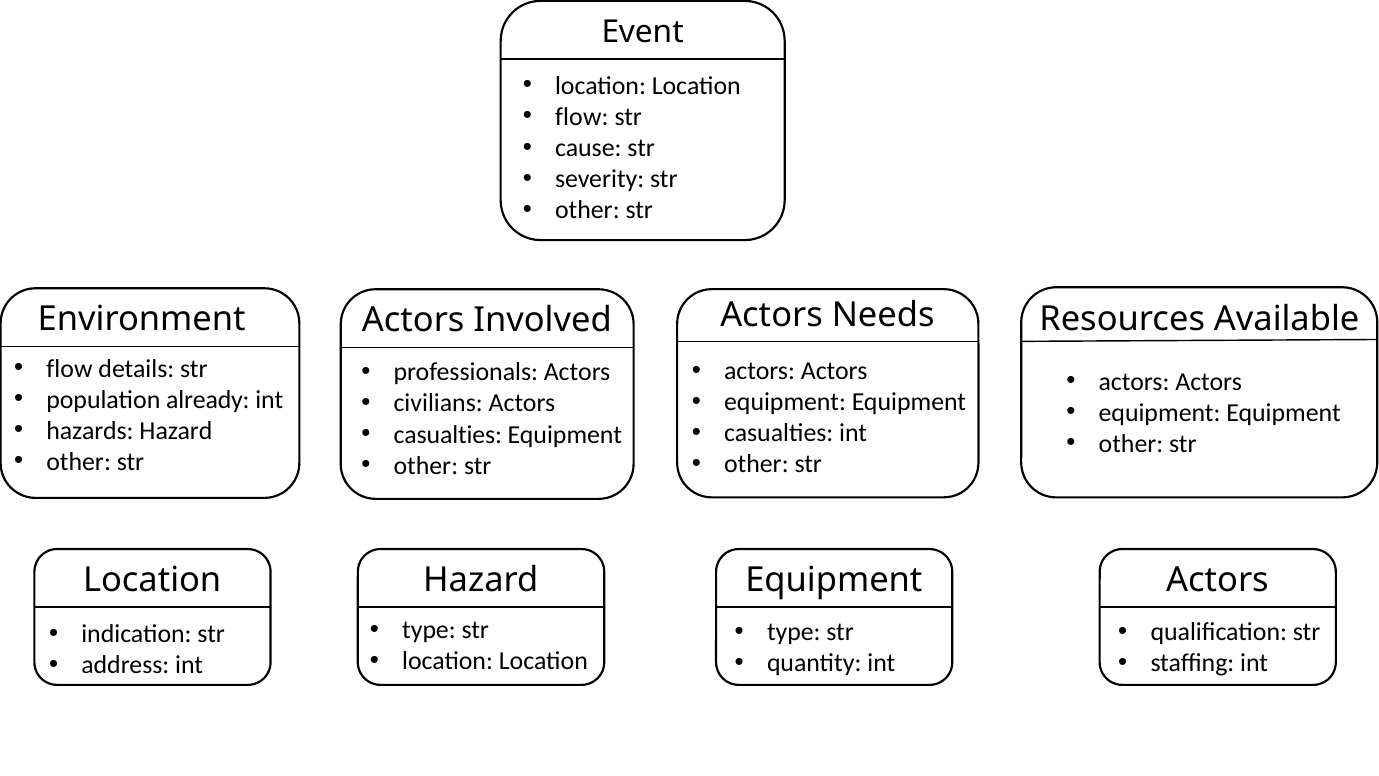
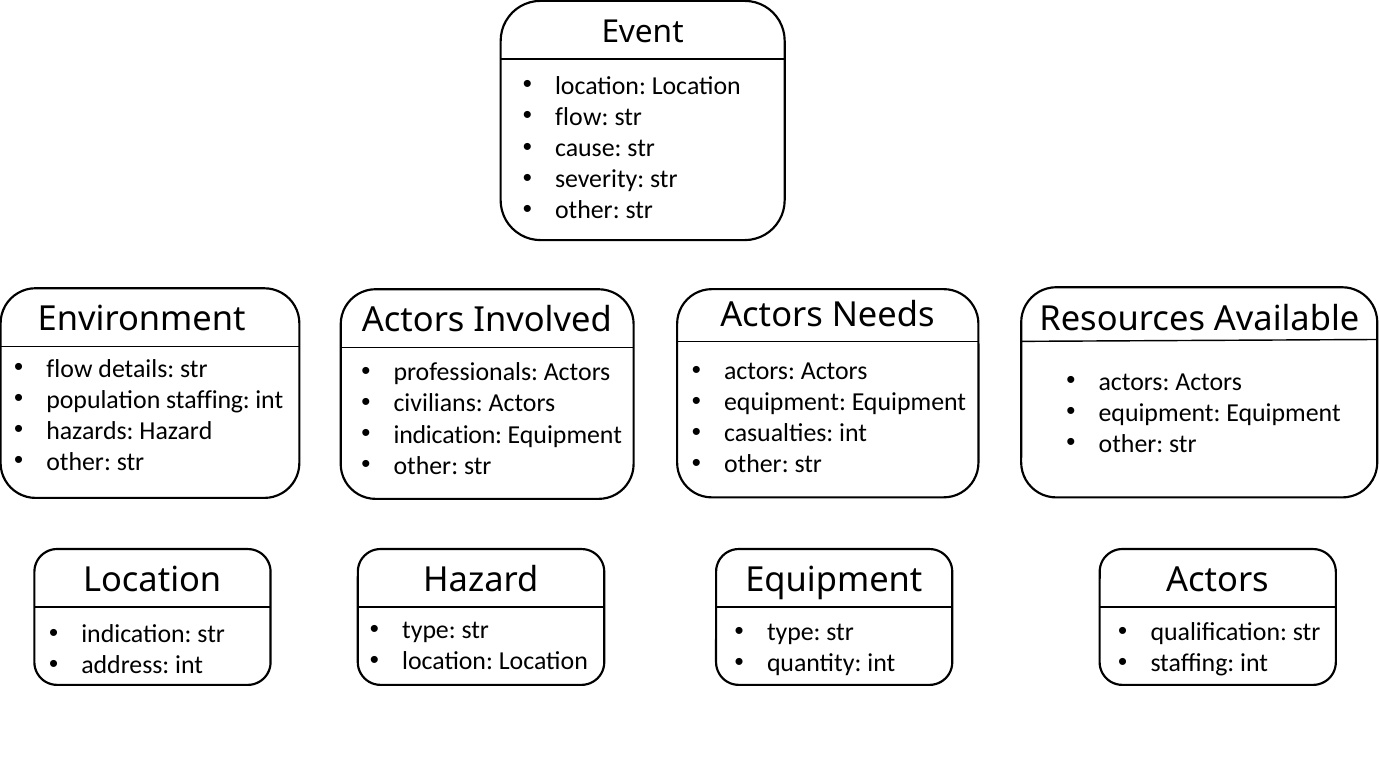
population already: already -> staffing (208, 400)
casualties: casualties -> indication (448, 434)
